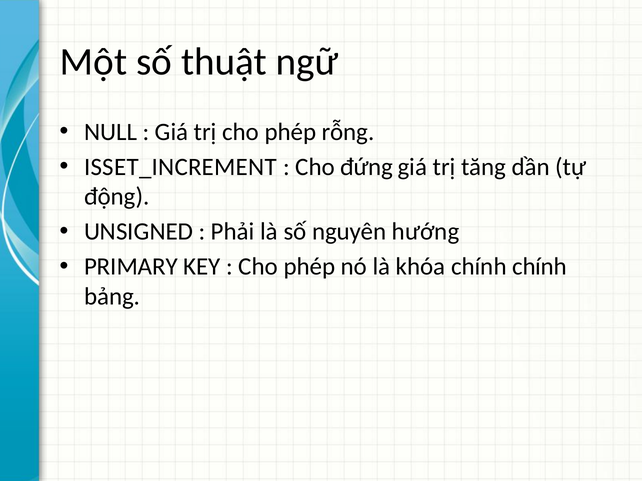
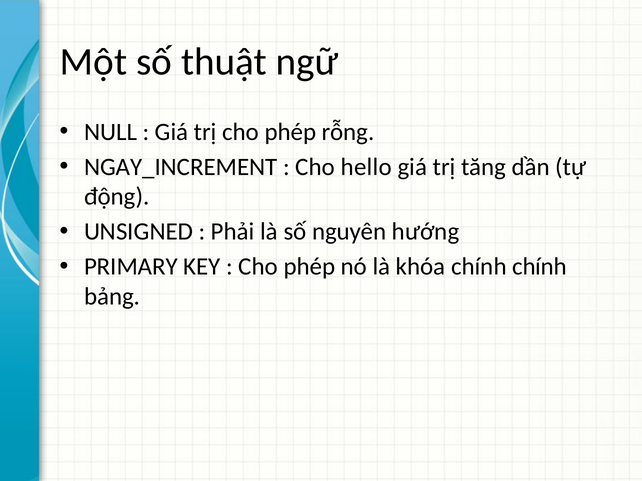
ISSET_INCREMENT: ISSET_INCREMENT -> NGAY_INCREMENT (181, 167)
đứng: đứng -> hello (366, 167)
